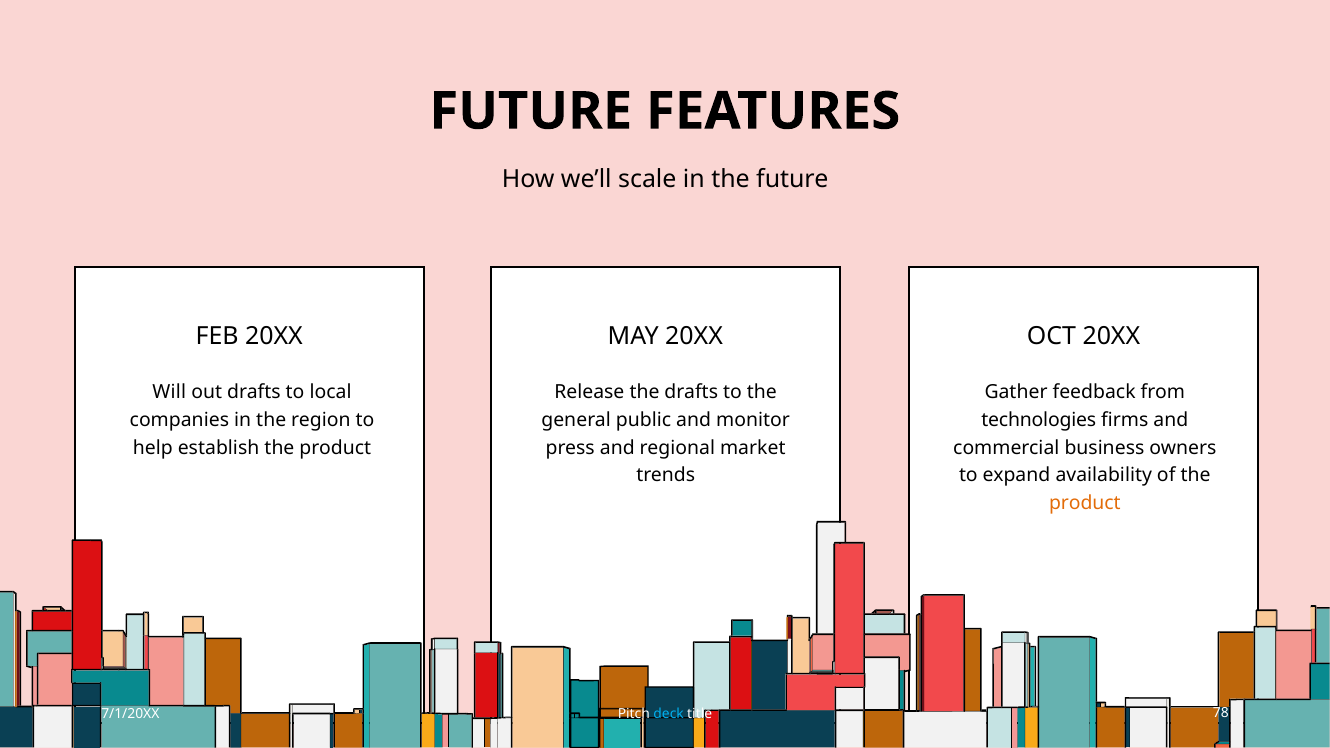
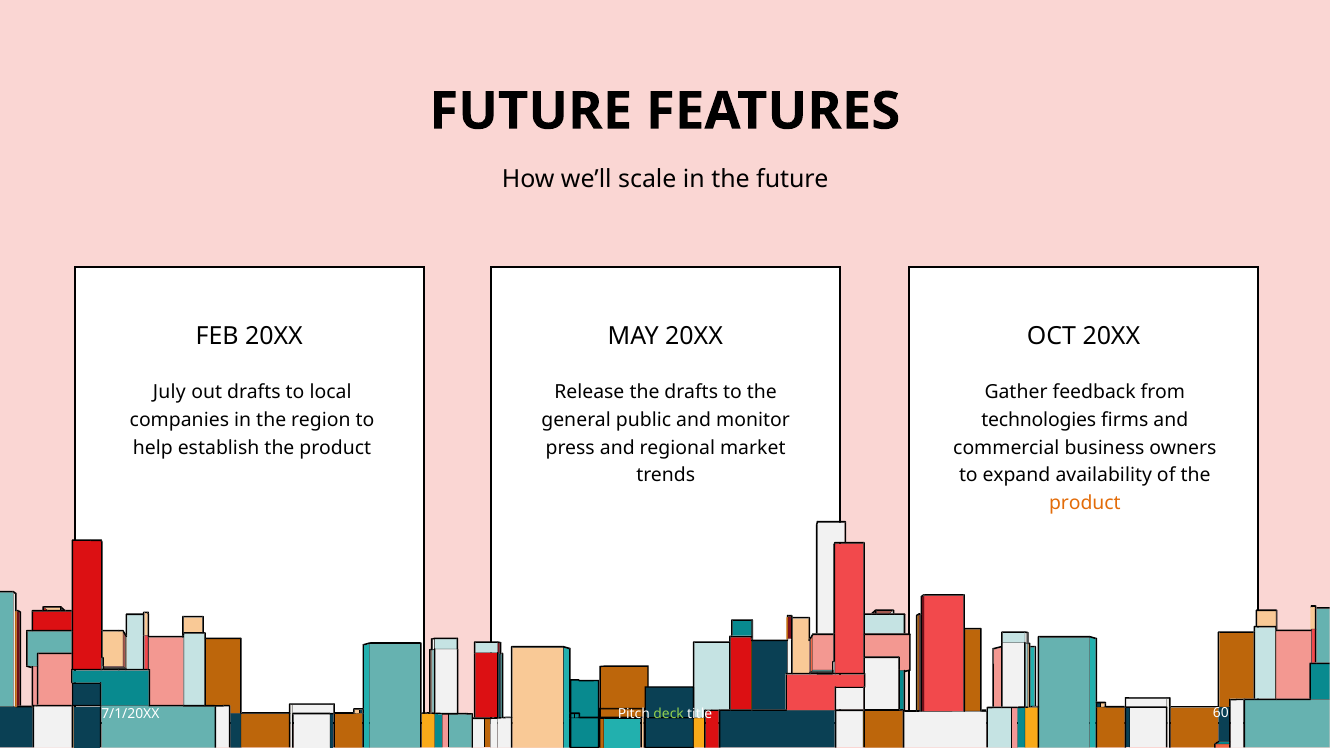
Will: Will -> July (169, 392)
deck colour: light blue -> light green (669, 714)
78: 78 -> 60 (1221, 713)
